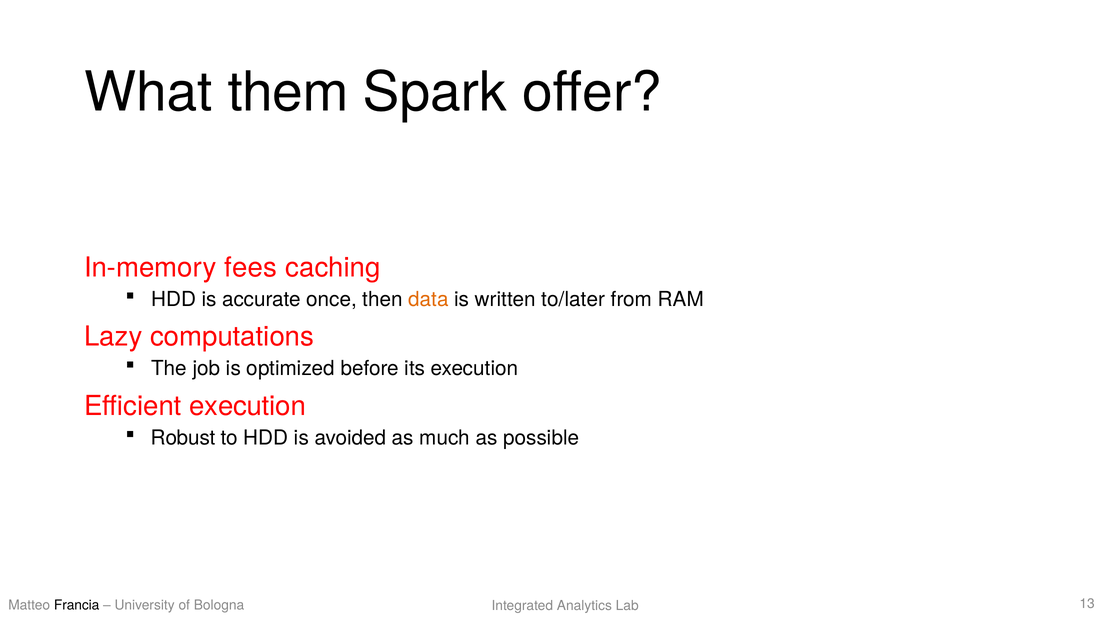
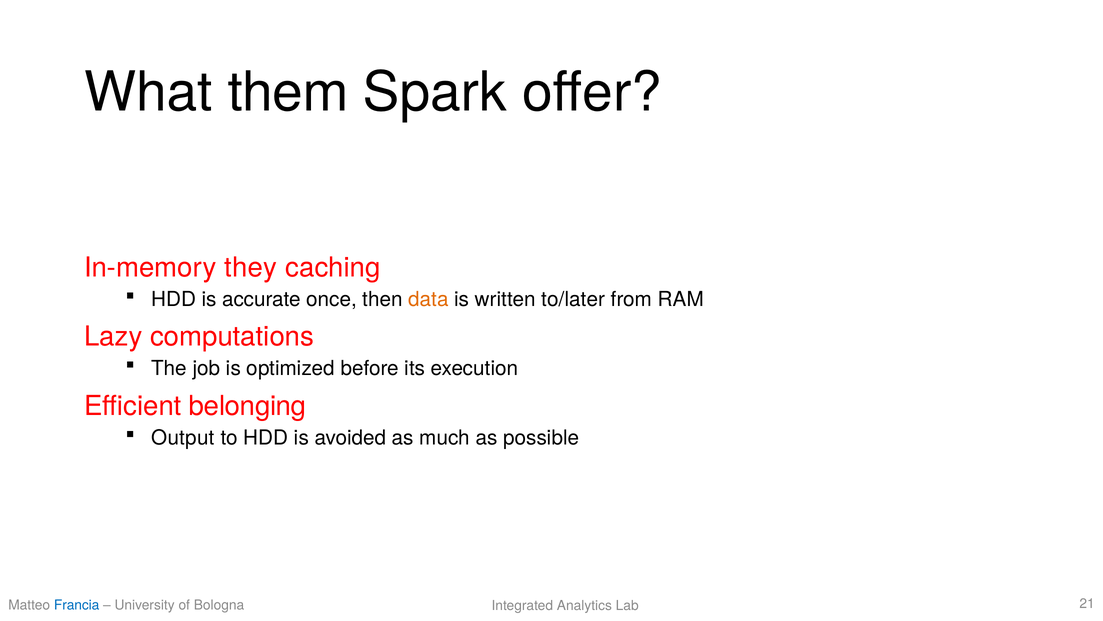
fees: fees -> they (251, 267)
Efficient execution: execution -> belonging (248, 406)
Robust: Robust -> Output (183, 438)
Francia colour: black -> blue (77, 605)
13: 13 -> 21 (1087, 603)
